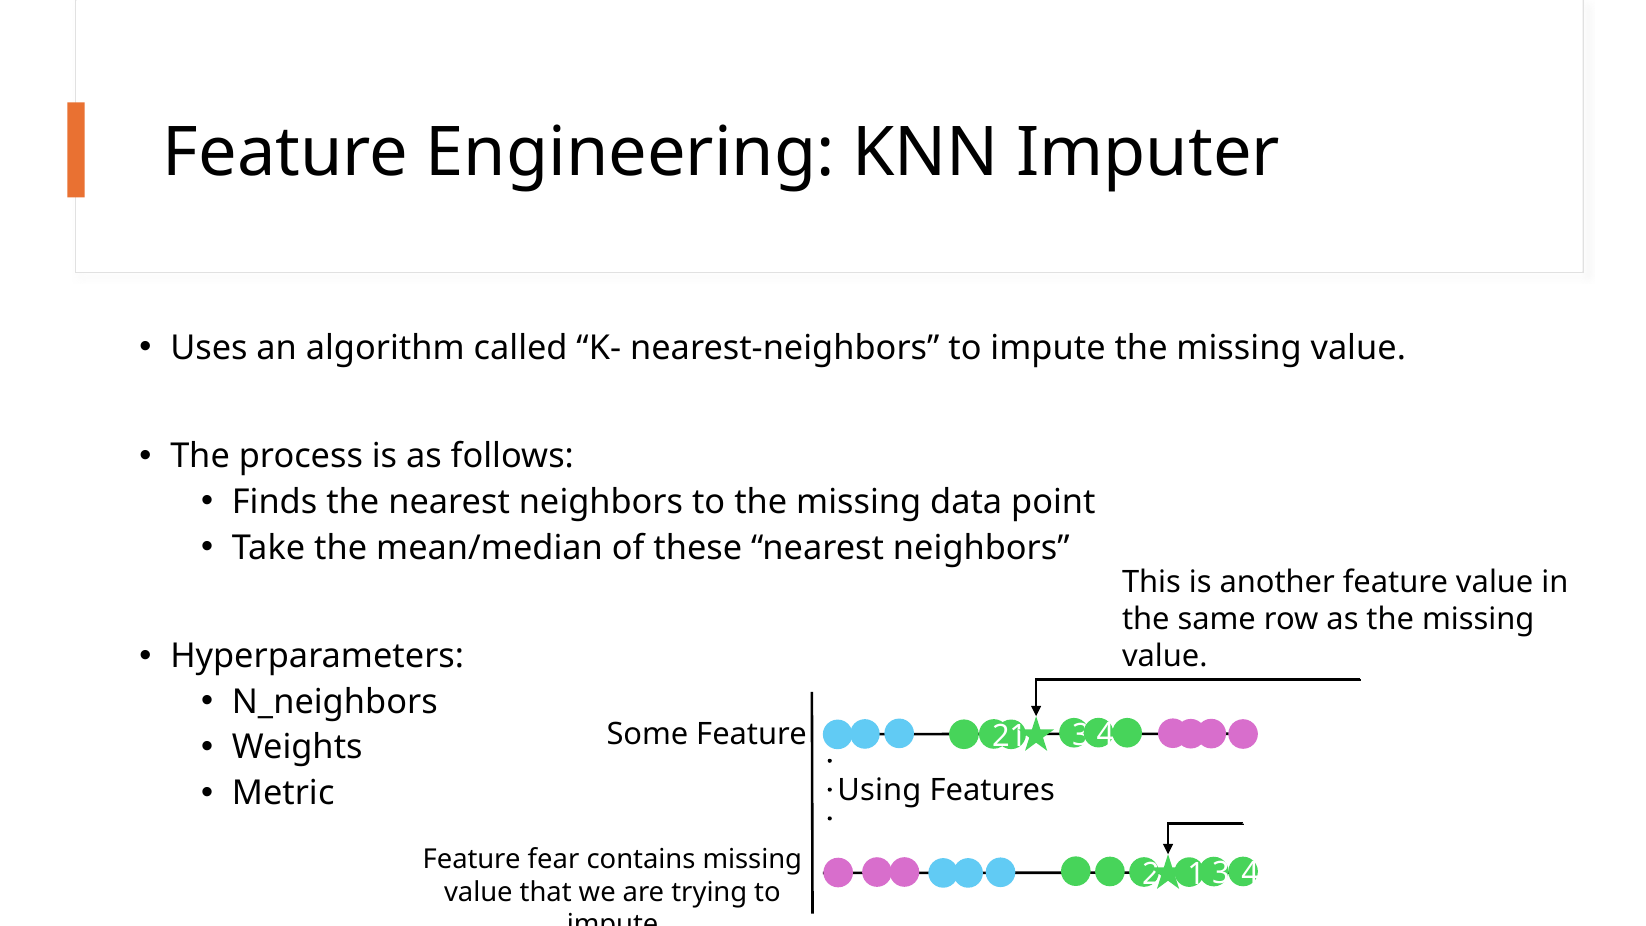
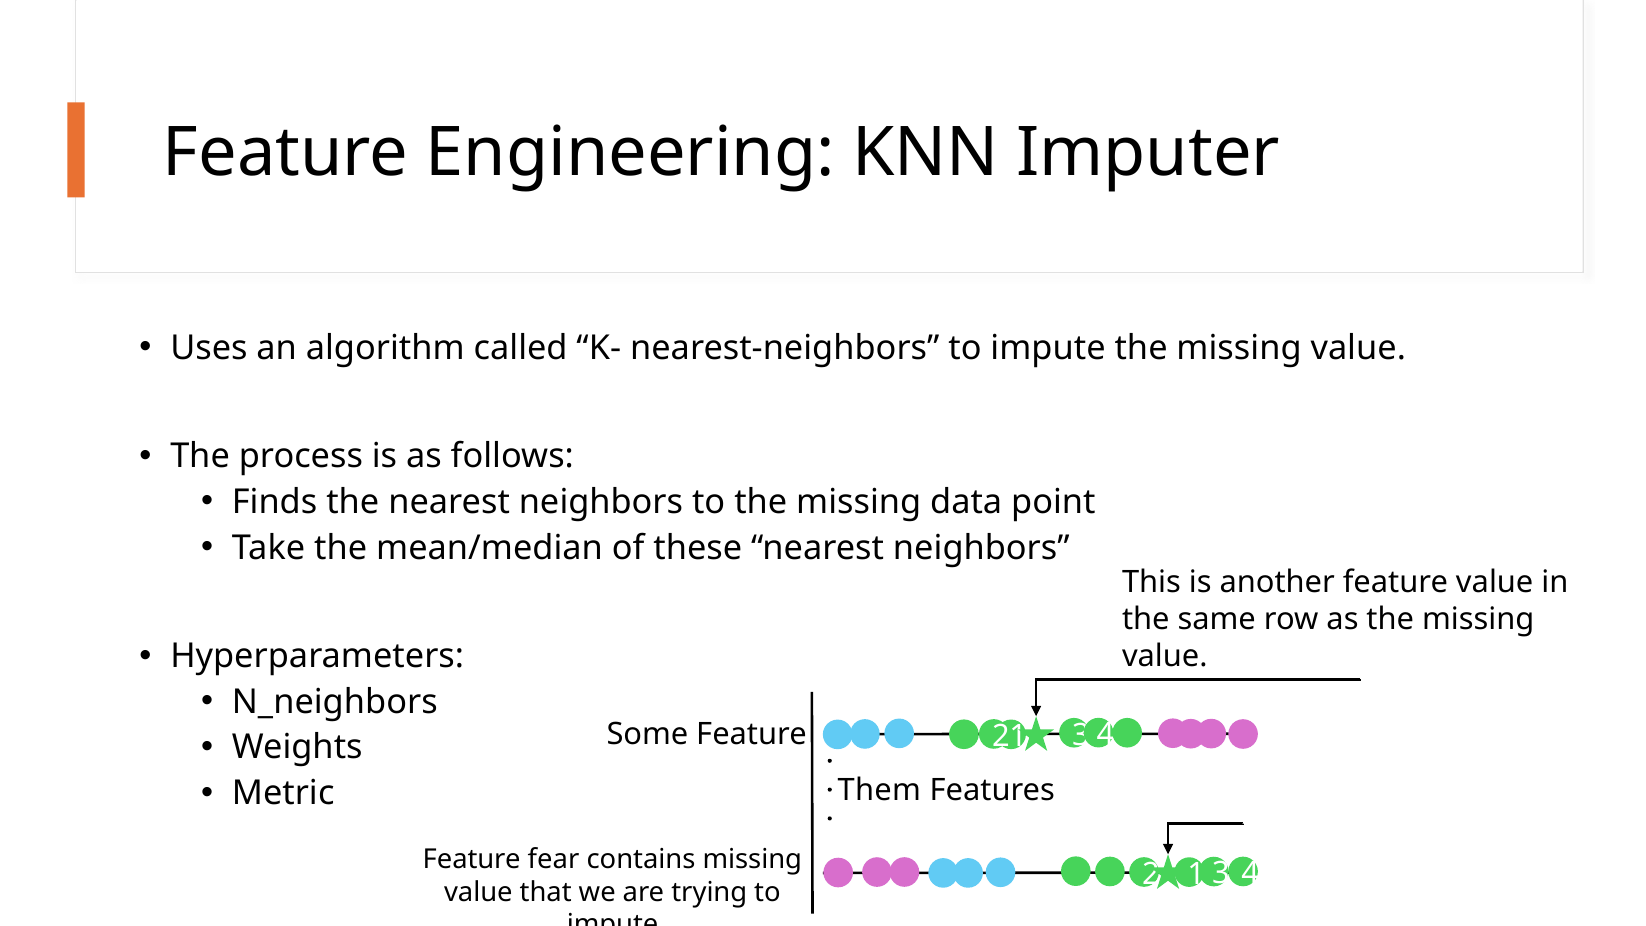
Using: Using -> Them (879, 790)
